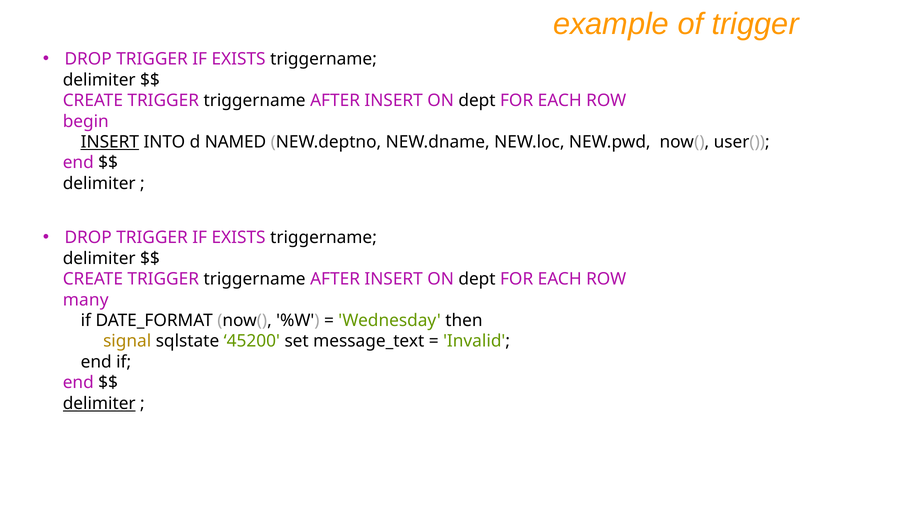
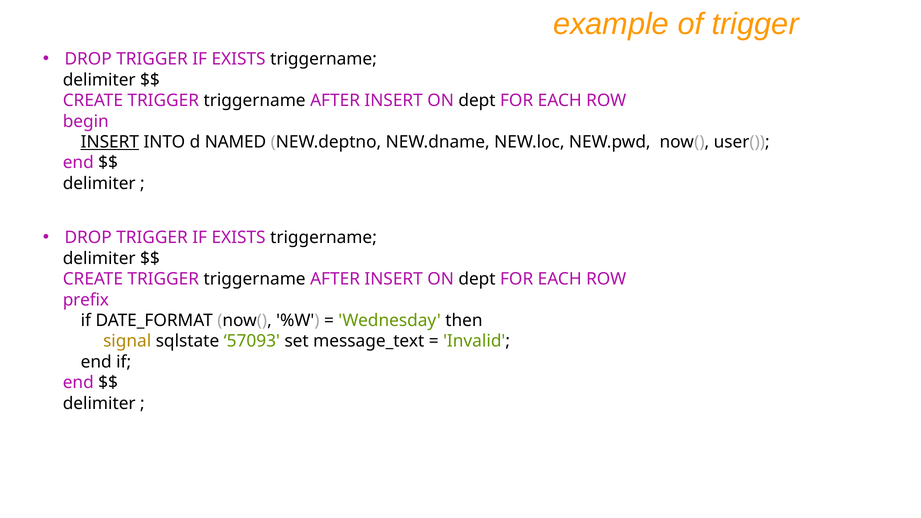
many: many -> prefix (86, 300)
45200: 45200 -> 57093 (252, 341)
delimiter underline: present -> none (99, 403)
